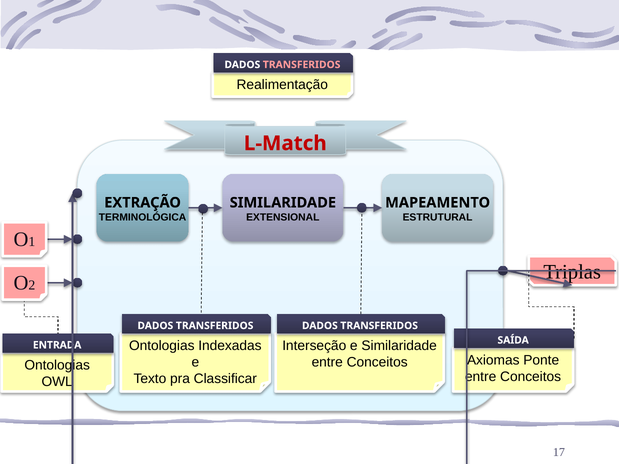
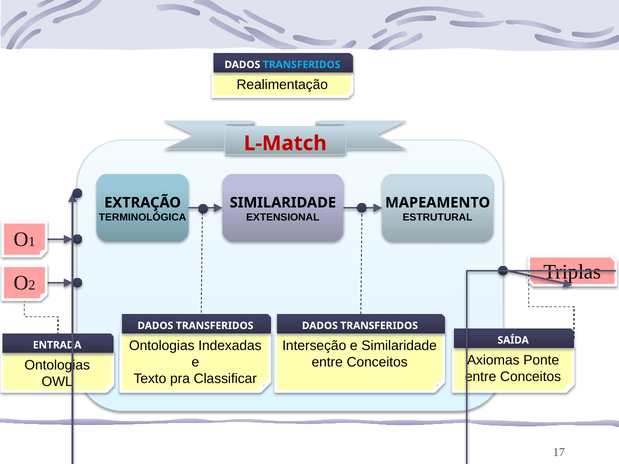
TRANSFERIDOS colour: pink -> light blue (302, 65)
